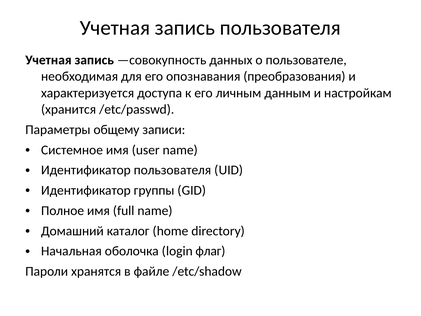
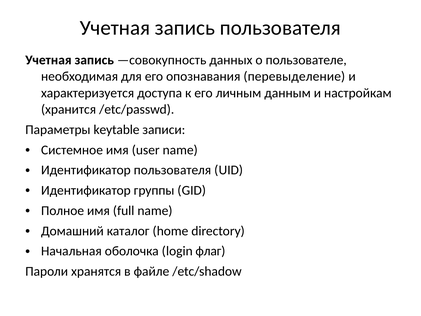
преобразования: преобразования -> перевыделение (294, 76)
общему: общему -> keytable (117, 130)
